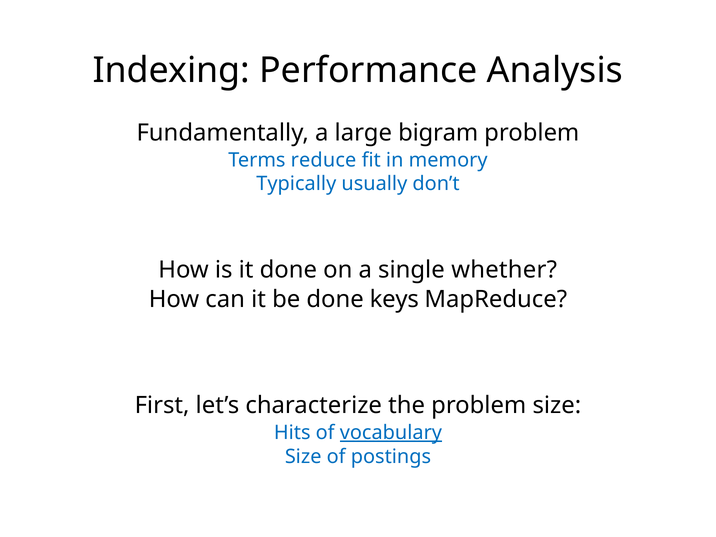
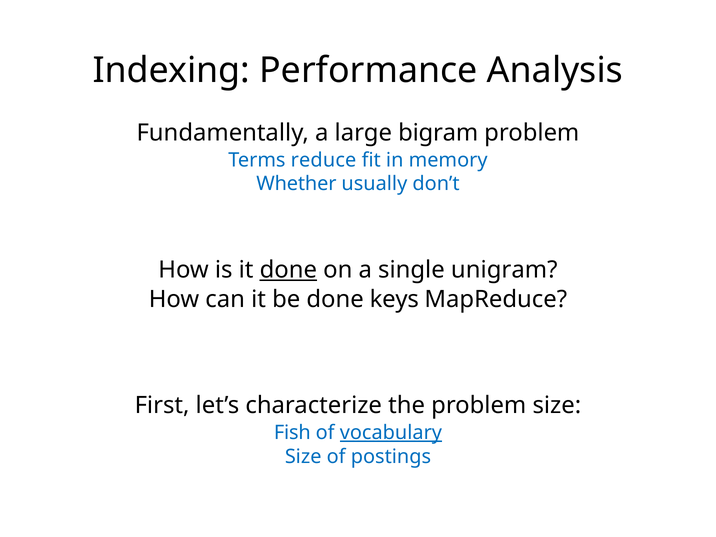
Typically: Typically -> Whether (296, 184)
done underline: none -> present (288, 270)
whether: whether -> unigram (504, 270)
Hits: Hits -> Fish (292, 433)
